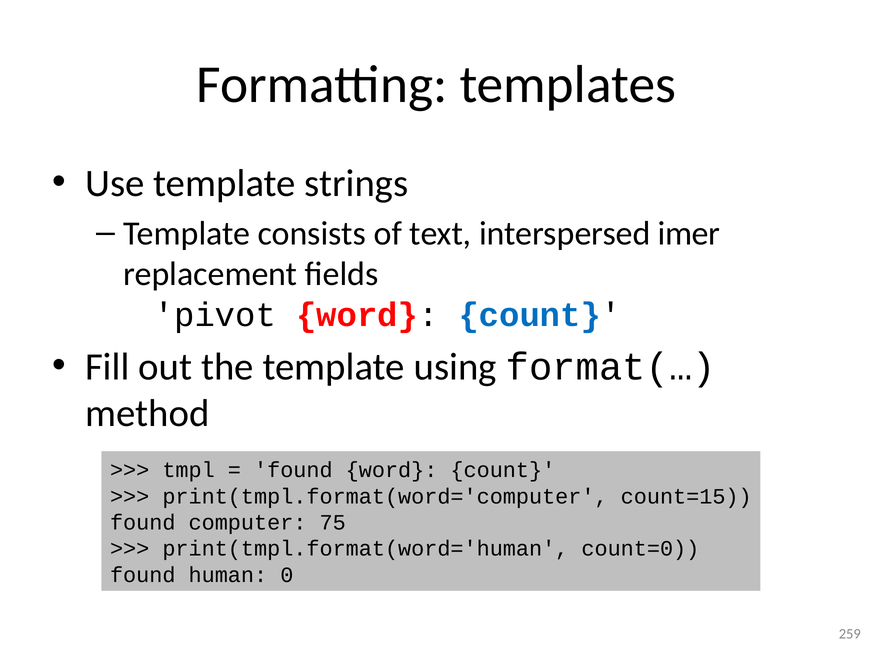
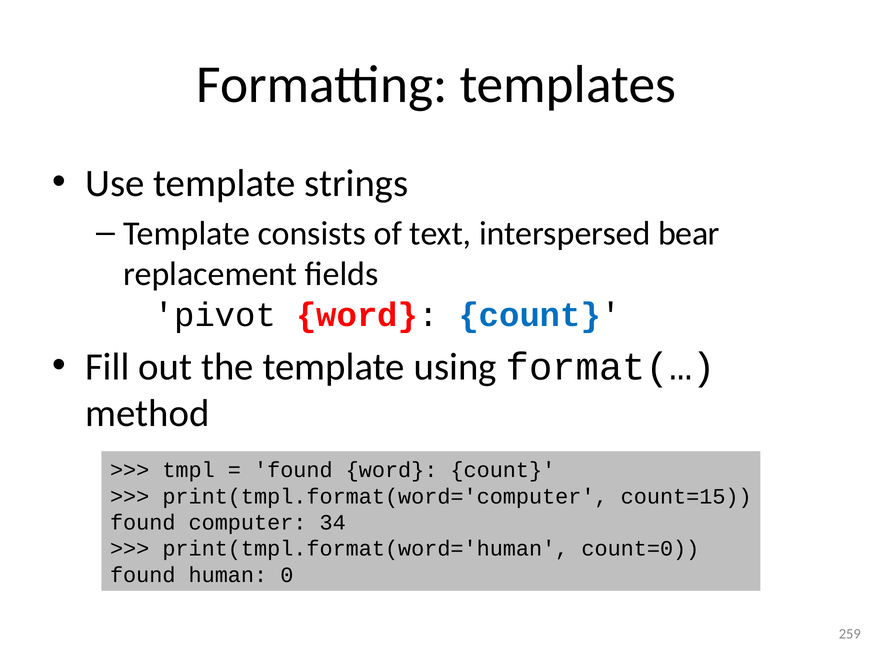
imer: imer -> bear (689, 233)
75: 75 -> 34 (333, 522)
